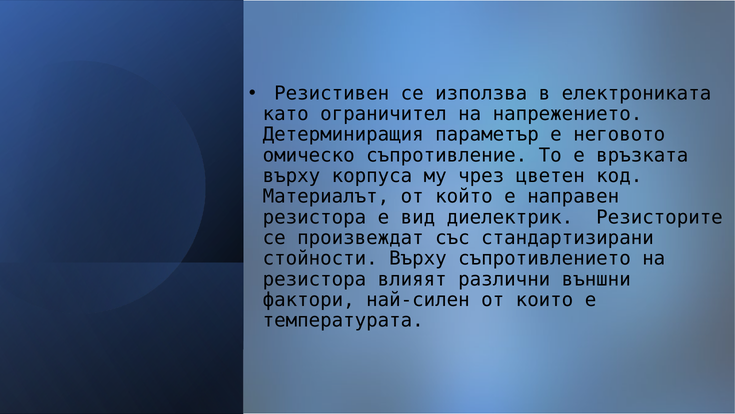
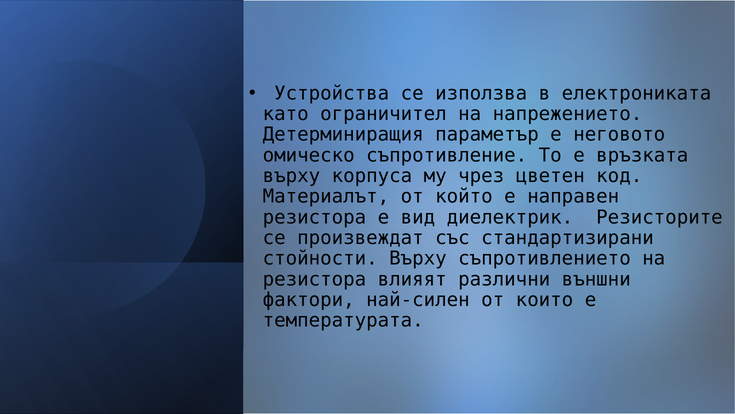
Резистивен: Резистивен -> Устройства (332, 93)
